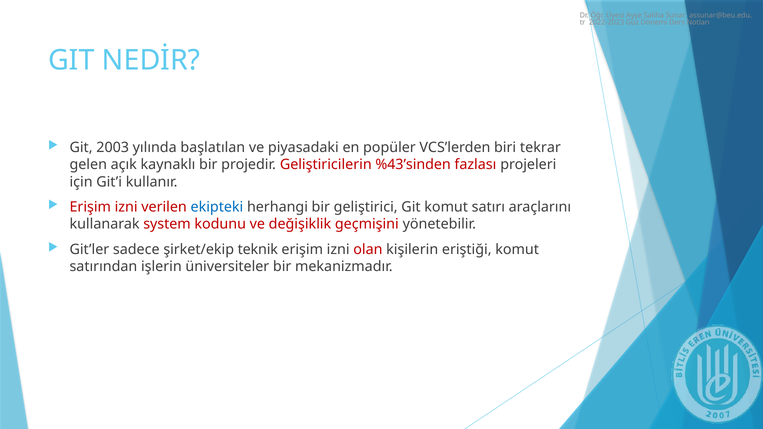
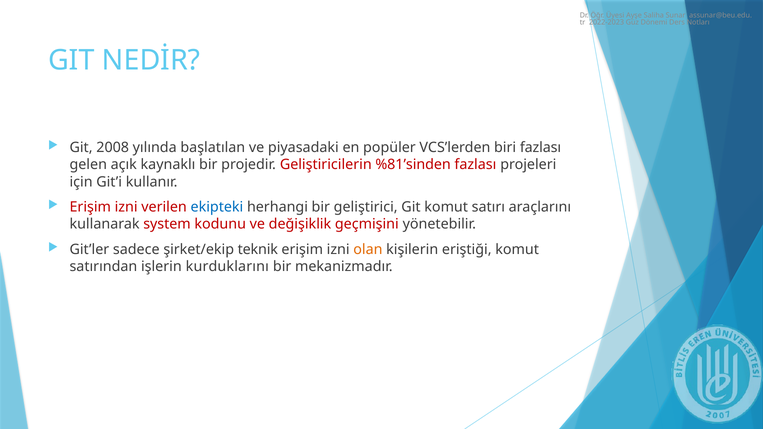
2003: 2003 -> 2008 (113, 148)
biri tekrar: tekrar -> fazlası (540, 148)
%43’sinden: %43’sinden -> %81’sinden (413, 165)
olan colour: red -> orange (368, 249)
üniversiteler: üniversiteler -> kurduklarını (227, 267)
